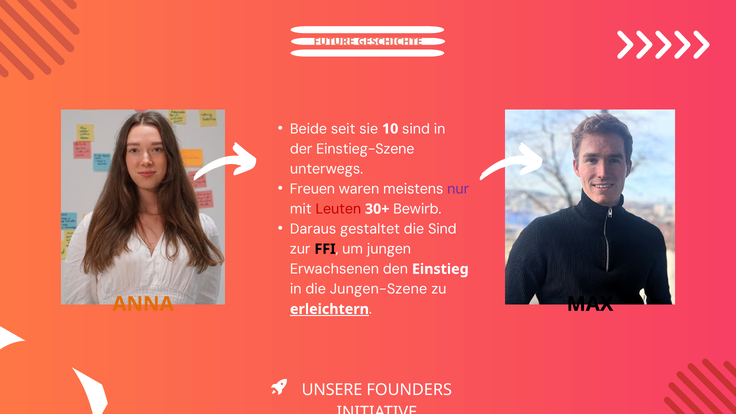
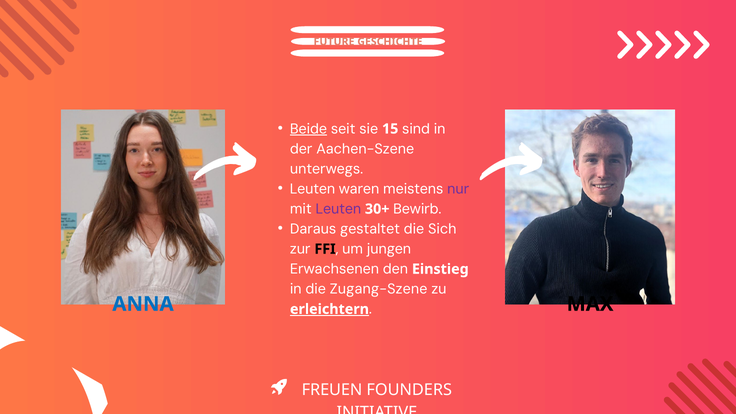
Beide underline: none -> present (309, 129)
10: 10 -> 15 (390, 129)
Einstieg-Szene: Einstieg-Szene -> Aachen-Szene (365, 149)
Freuen: Freuen -> Leuten (312, 189)
Leuten colour: red -> purple (338, 209)
die Sind: Sind -> Sich (442, 229)
Jungen-Szene: Jungen-Szene -> Zugang-Szene (379, 289)
ANNA colour: orange -> blue (143, 304)
UNSERE: UNSERE -> FREUEN (332, 390)
